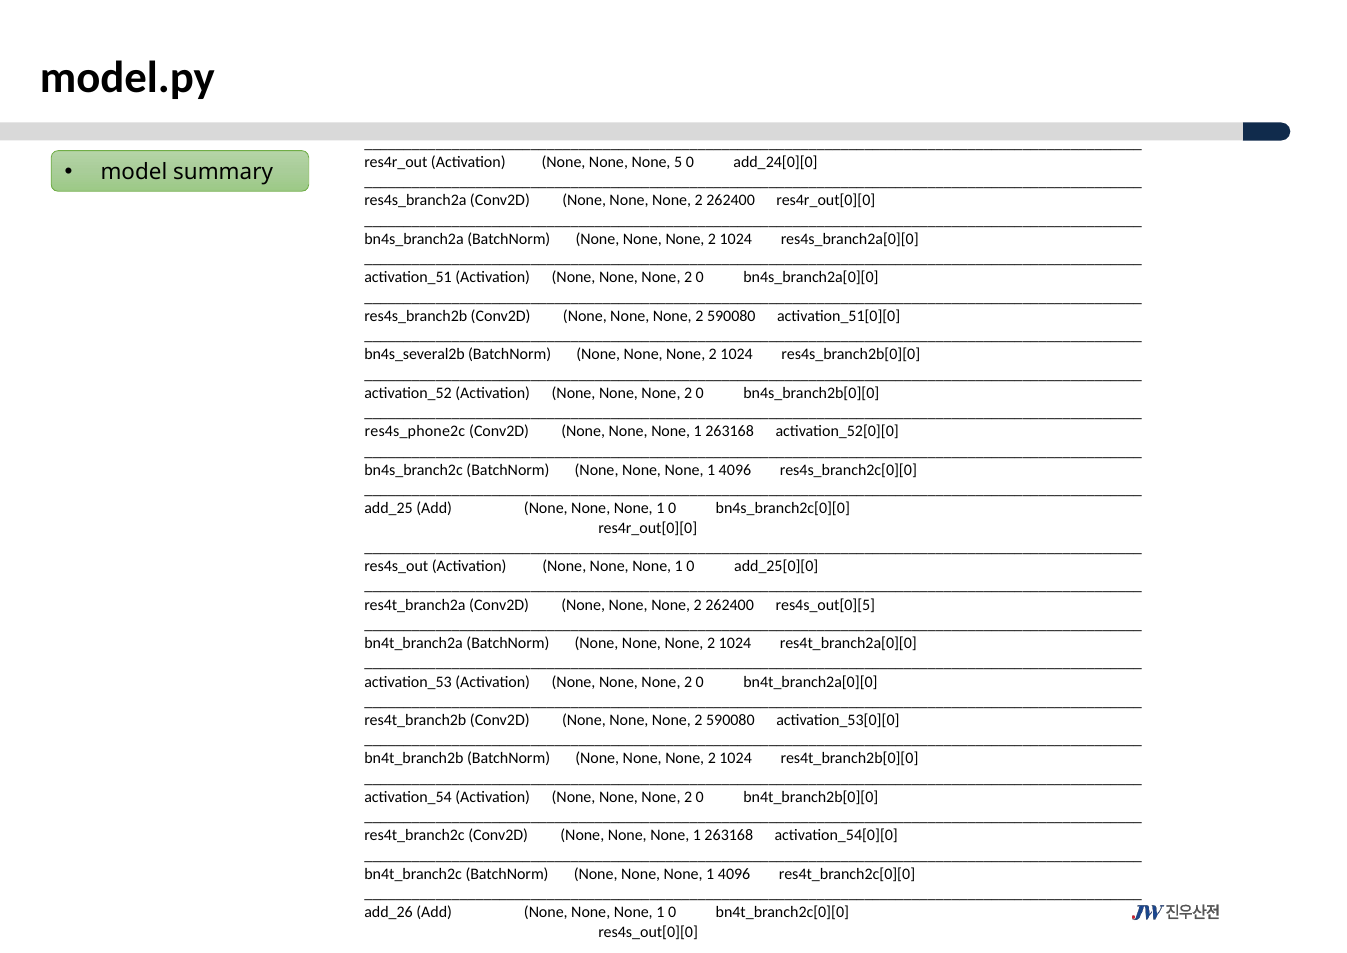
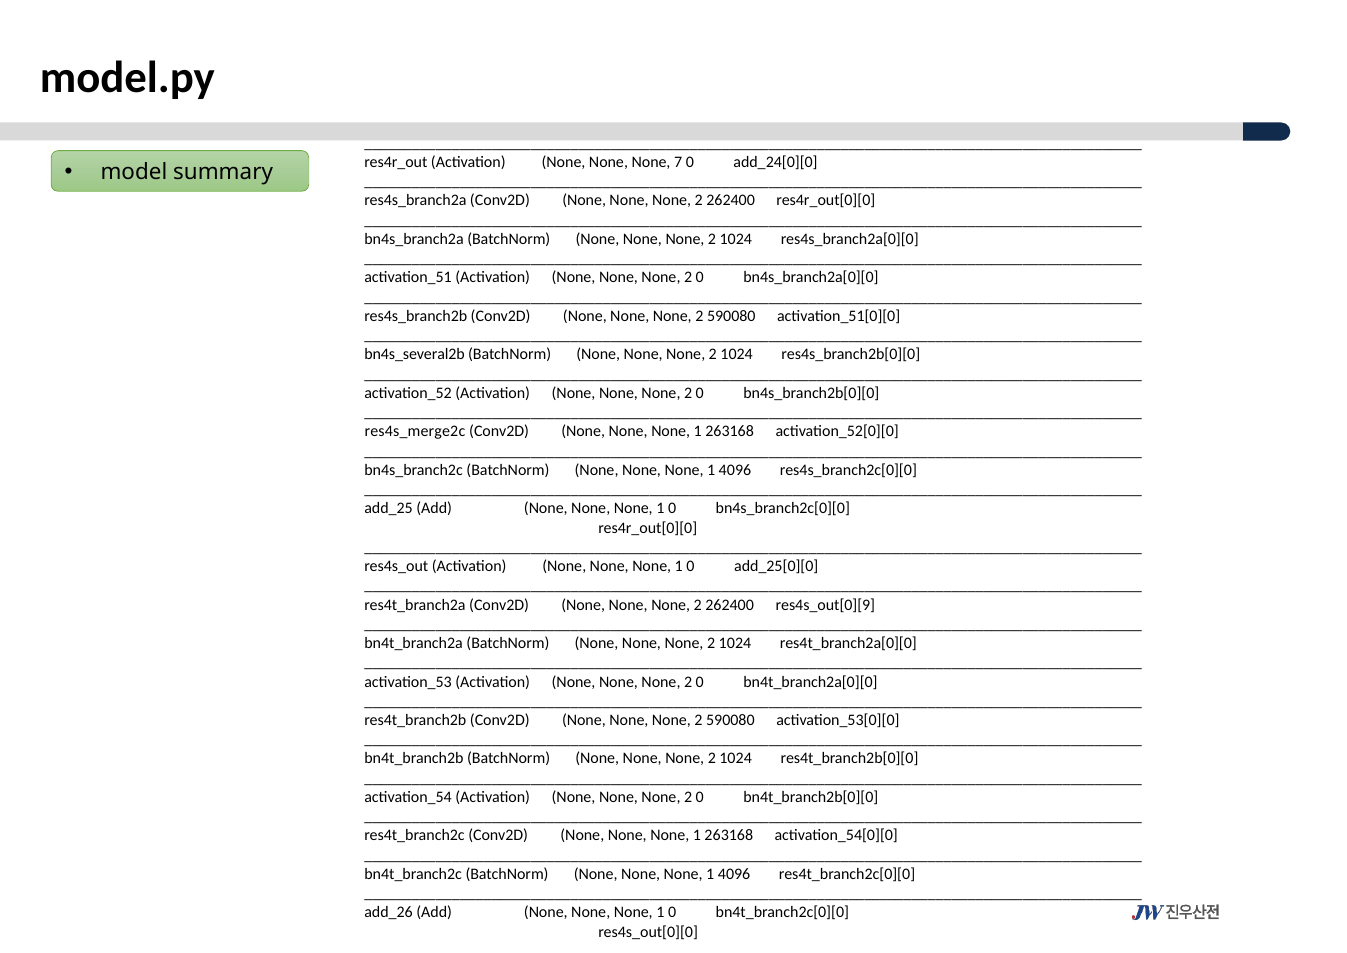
5: 5 -> 7 (678, 162)
res4s_phone2c: res4s_phone2c -> res4s_merge2c (415, 431)
res4s_out[0][5: res4s_out[0][5 -> res4s_out[0][9 (825, 604)
